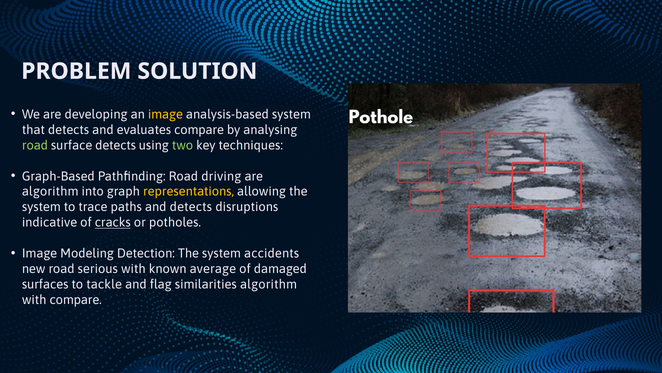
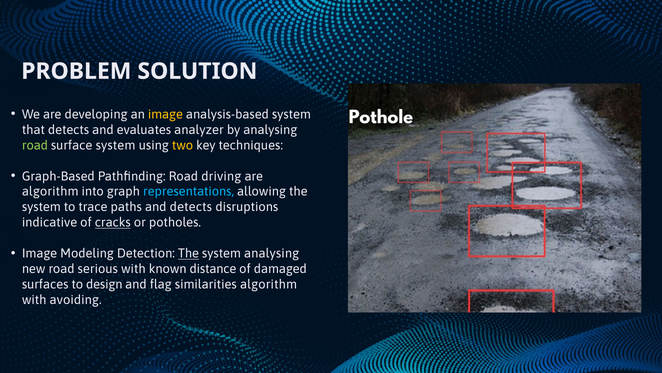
evaluates compare: compare -> analyzer (199, 130)
surface detects: detects -> system (115, 145)
two colour: light green -> yellow (183, 145)
representations colour: yellow -> light blue (189, 191)
The underline: none -> present (188, 253)
system accidents: accidents -> analysing (272, 253)
average: average -> distance (213, 269)
tackle: tackle -> design (104, 284)
with compare: compare -> avoiding (76, 300)
